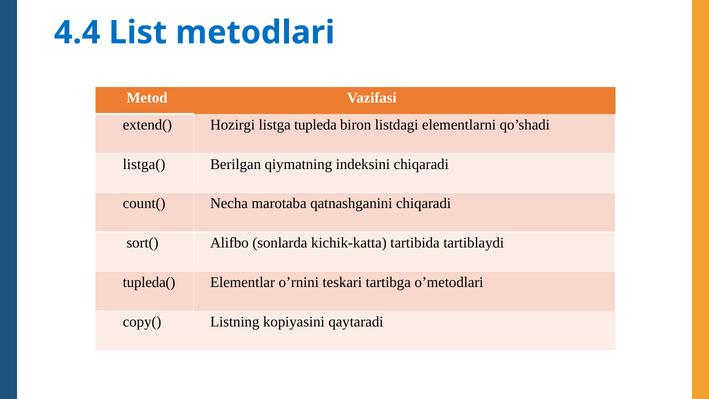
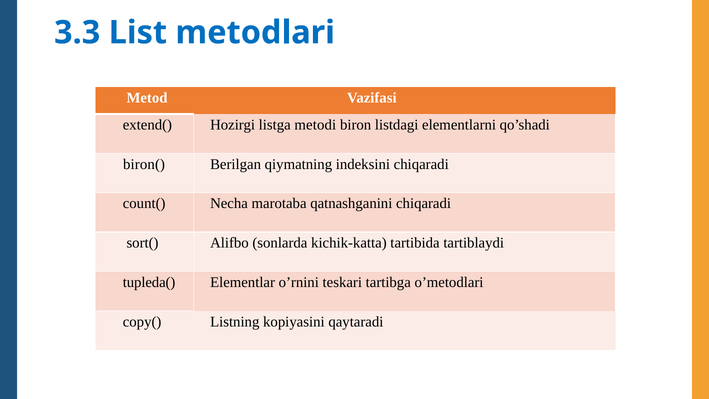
4.4: 4.4 -> 3.3 (77, 33)
tupleda: tupleda -> metodi (315, 125)
listga(: listga( -> biron( (144, 164)
